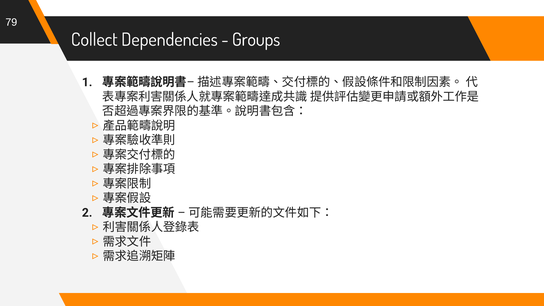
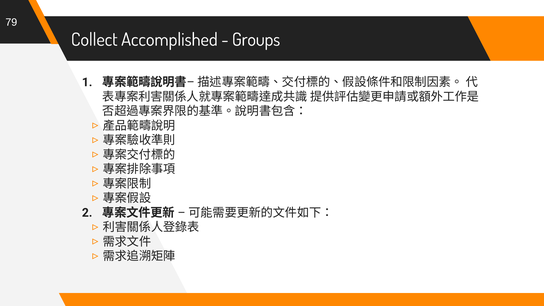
Dependencies: Dependencies -> Accomplished (169, 40)
